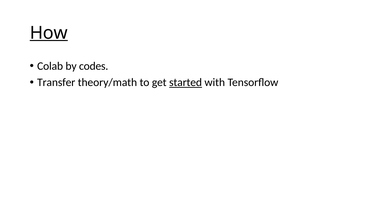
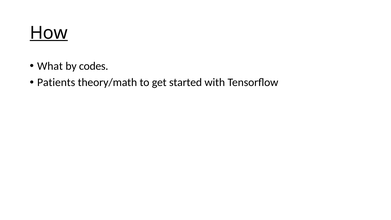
Colab: Colab -> What (50, 66)
Transfer: Transfer -> Patients (56, 82)
started underline: present -> none (186, 82)
